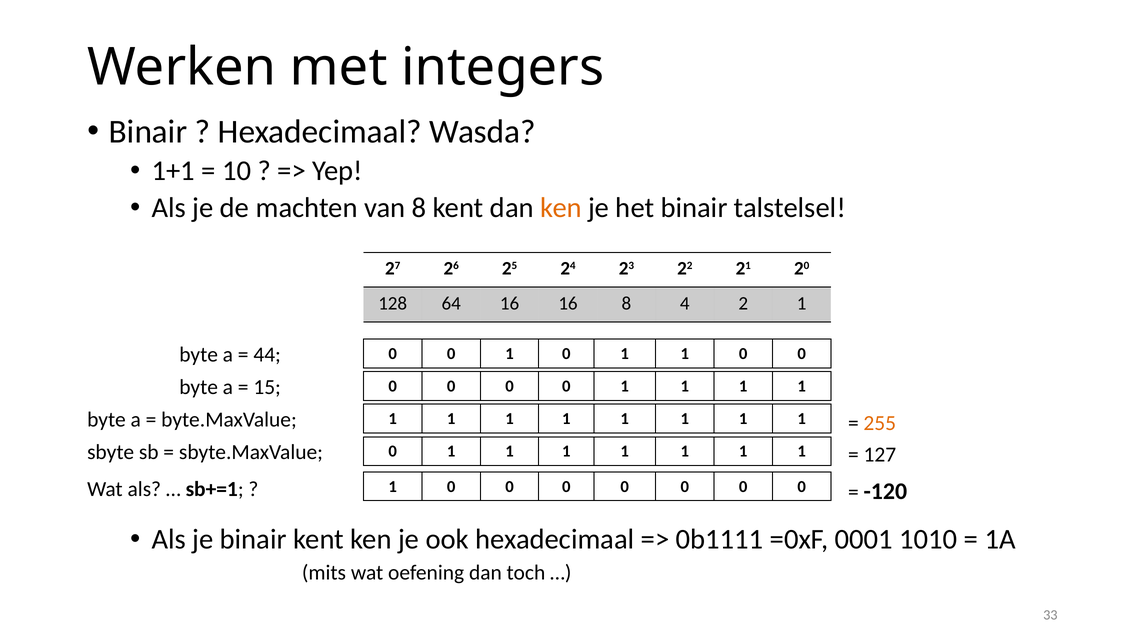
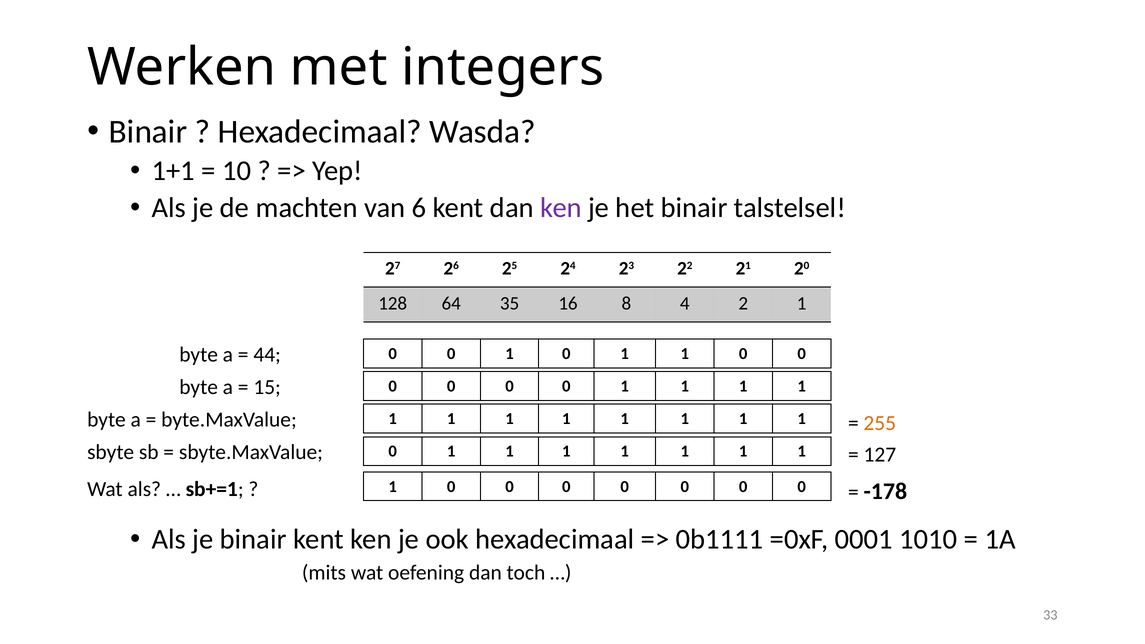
van 8: 8 -> 6 (419, 208)
ken colour: orange -> purple (561, 208)
64 16: 16 -> 35 (510, 303)
-120: -120 -> -178 (885, 491)
